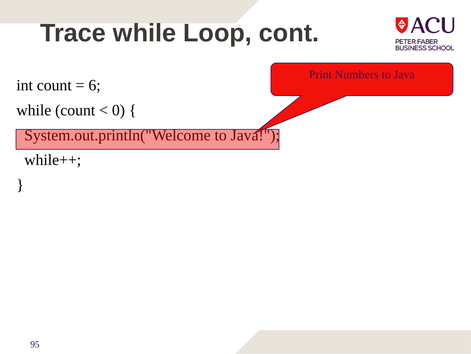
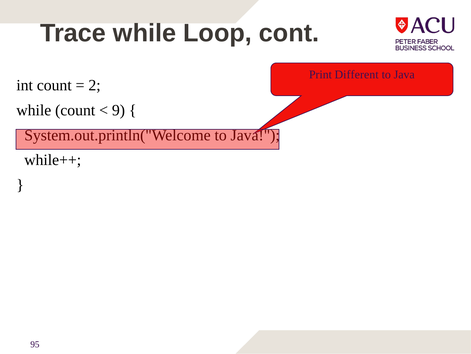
Numbers: Numbers -> Different (357, 75)
6: 6 -> 2 (95, 85)
0: 0 -> 9 (119, 110)
